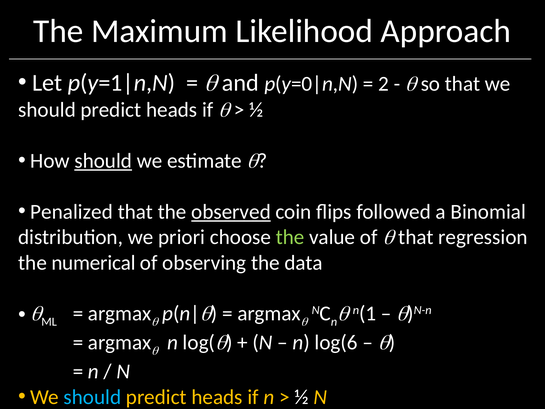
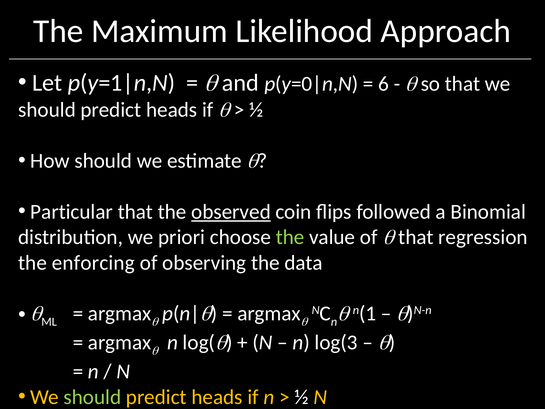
2: 2 -> 6 (384, 84)
should underline: present -> none (103, 161)
Penalized: Penalized -> Particular (72, 212)
numerical: numerical -> enforcing (93, 263)
log(6: log(6 -> log(3 (336, 342)
should colour: light blue -> light green (92, 397)
